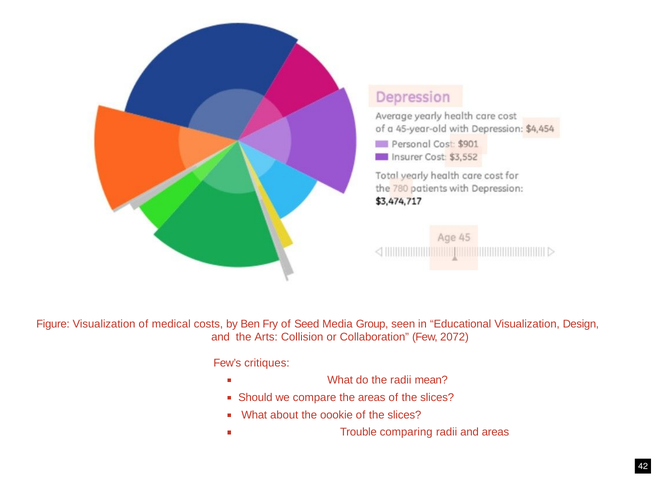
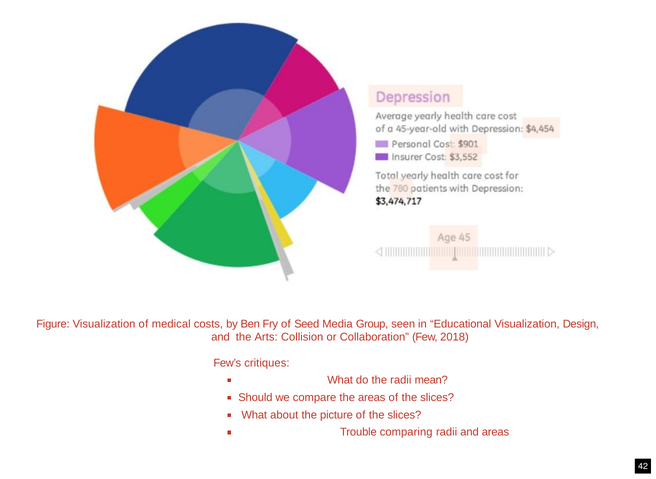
2072: 2072 -> 2018 (454, 337)
oookie: oookie -> picture (336, 415)
